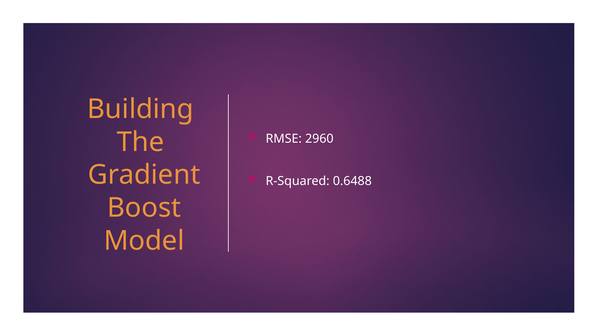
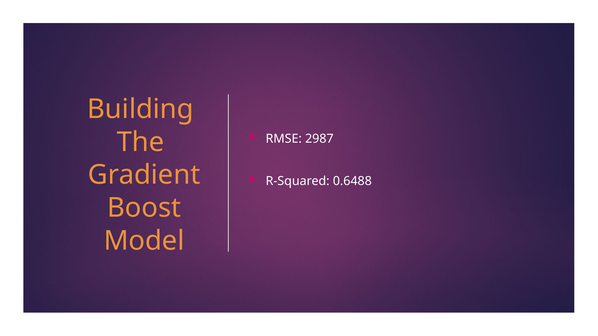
2960: 2960 -> 2987 (319, 139)
